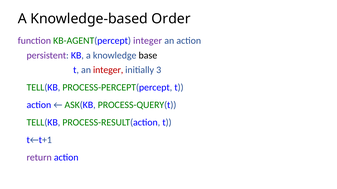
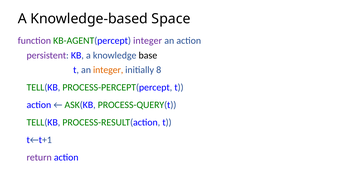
Order: Order -> Space (171, 19)
integer colour: red -> orange (108, 70)
3: 3 -> 8 (159, 70)
